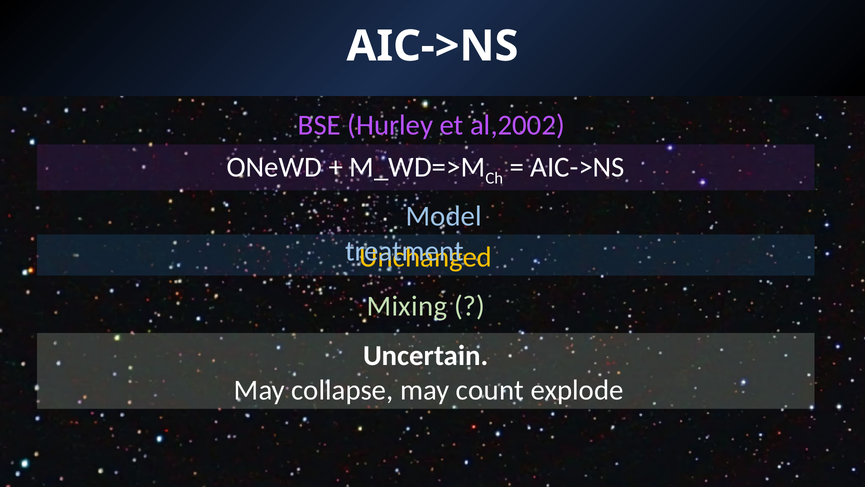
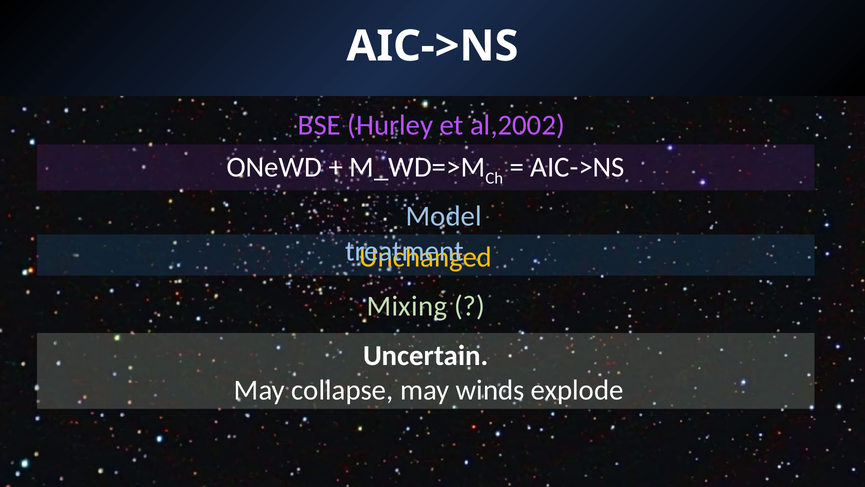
count: count -> winds (490, 390)
